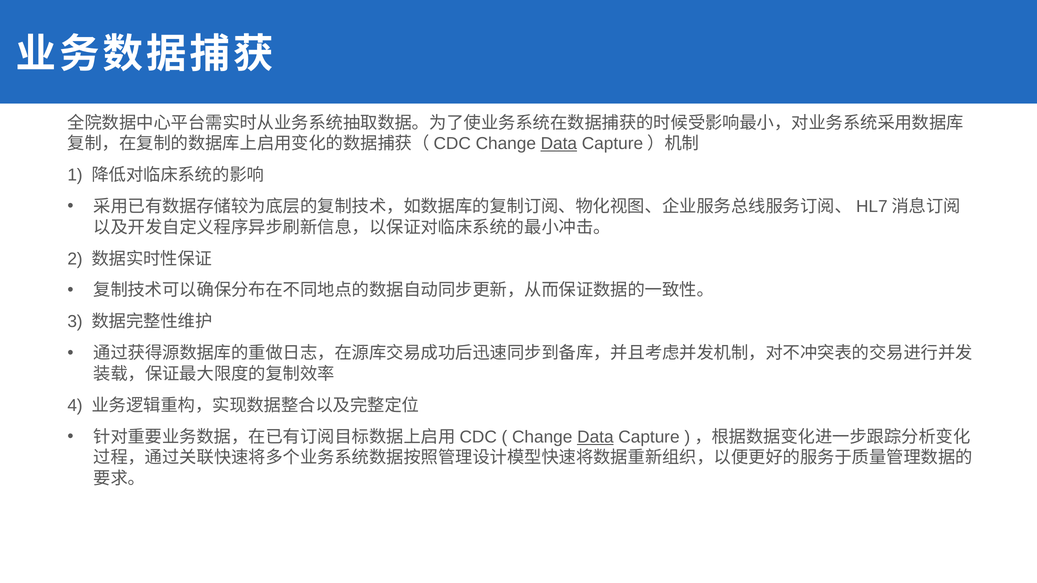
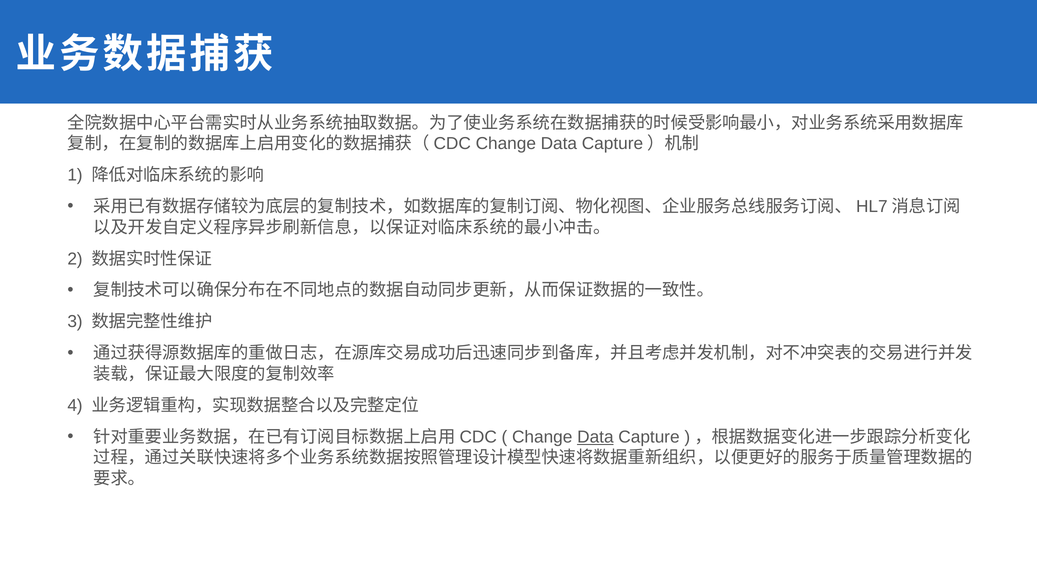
Data underline: present -> none (559, 144)
